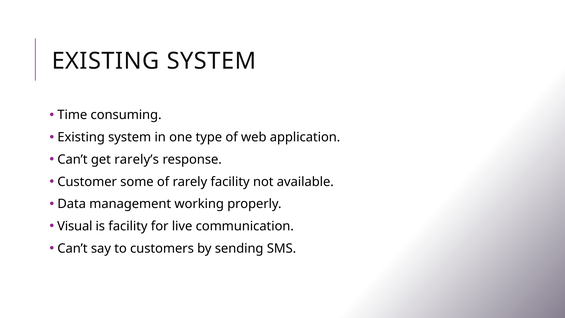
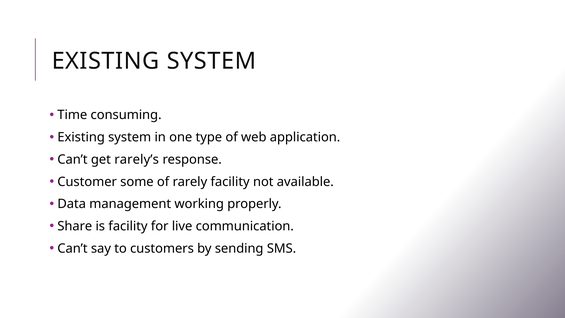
Visual: Visual -> Share (75, 226)
